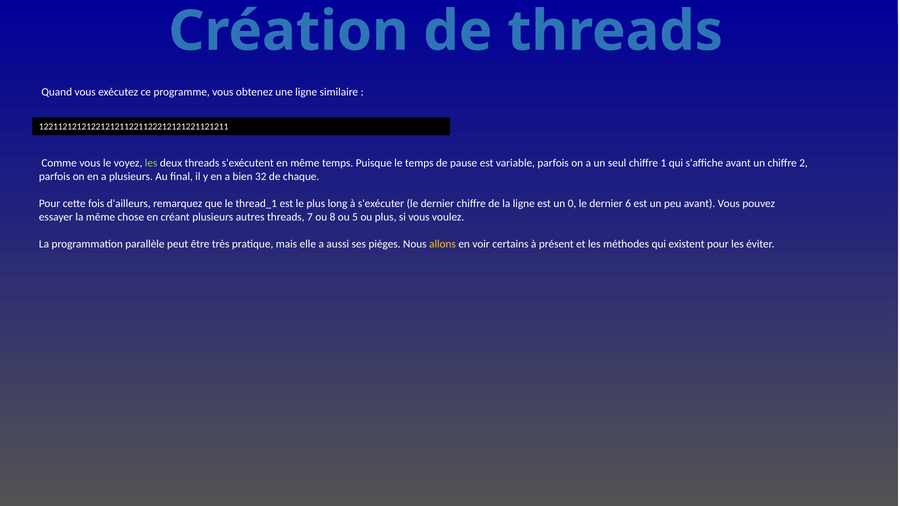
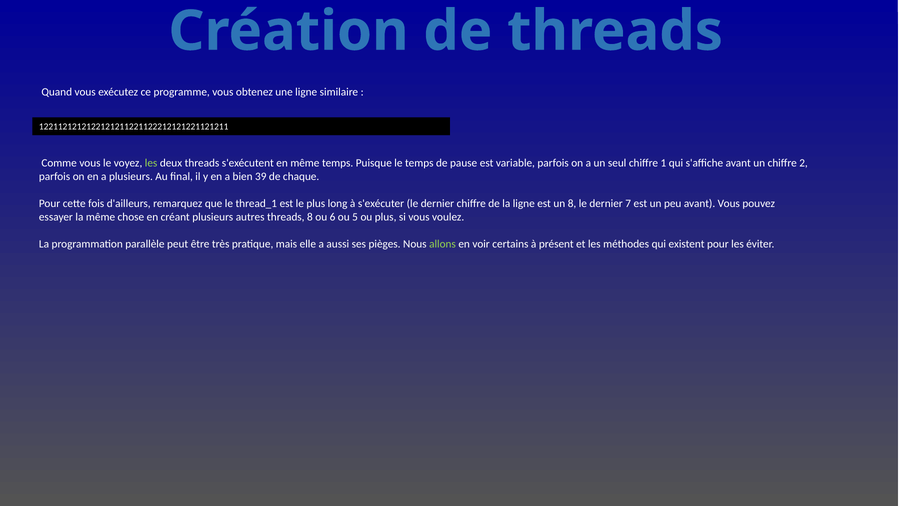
32: 32 -> 39 (261, 177)
un 0: 0 -> 8 (572, 204)
6: 6 -> 7 (628, 204)
threads 7: 7 -> 8 (310, 217)
8: 8 -> 6 (333, 217)
allons colour: yellow -> light green (443, 244)
